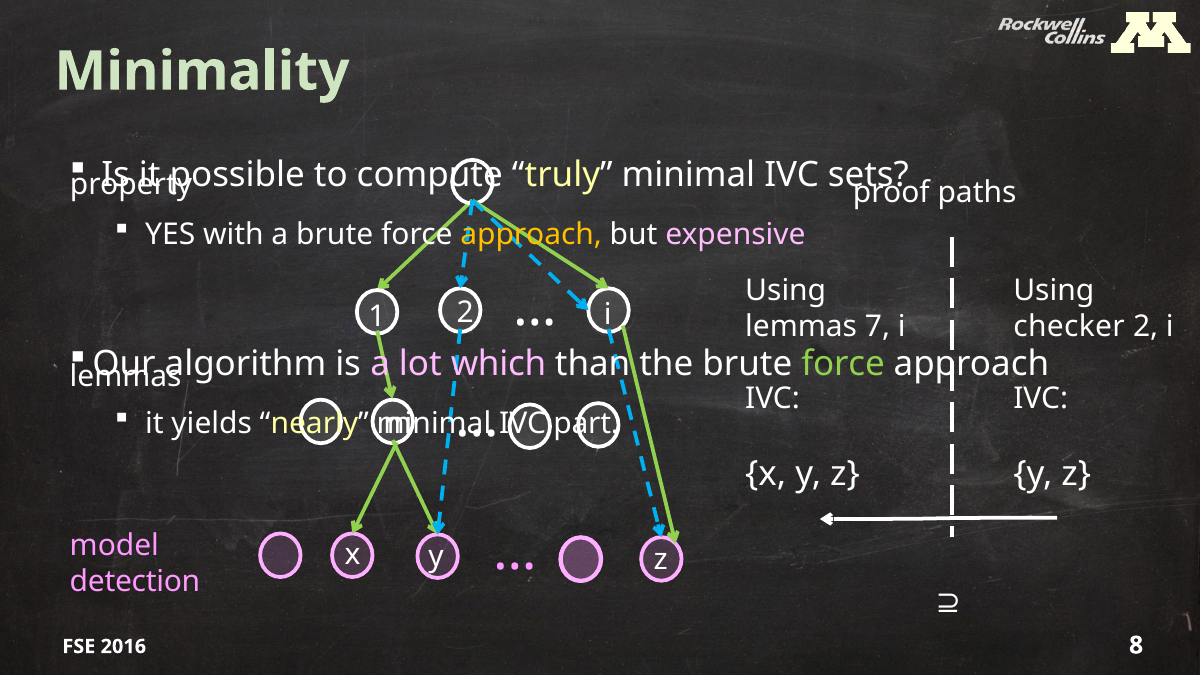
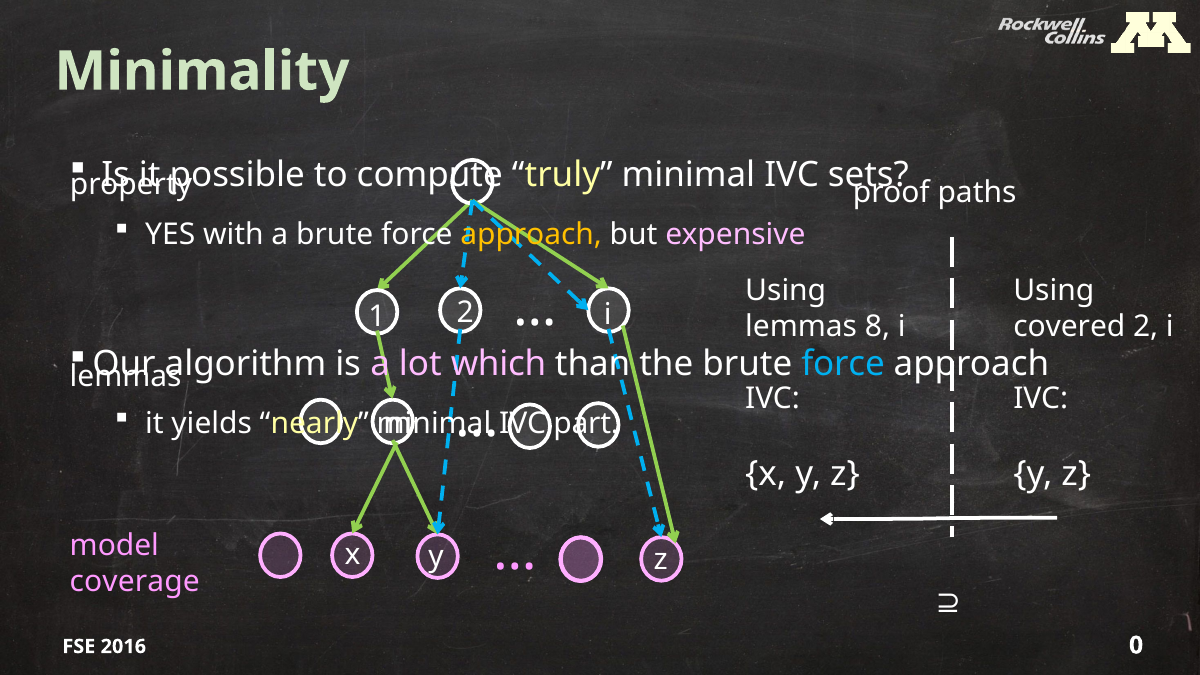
7: 7 -> 8 (877, 327)
checker: checker -> covered (1069, 327)
force colour: light green -> light blue (843, 364)
detection: detection -> coverage (135, 582)
8: 8 -> 0 (1136, 645)
